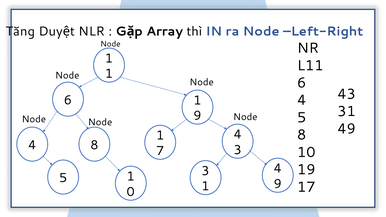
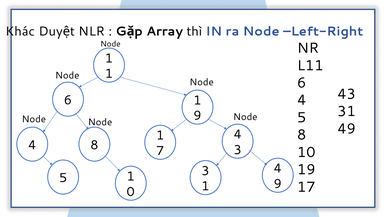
Tăng: Tăng -> Khác (20, 31)
